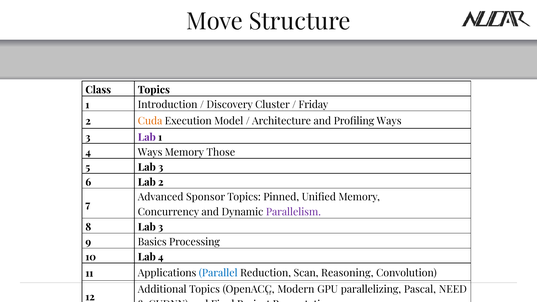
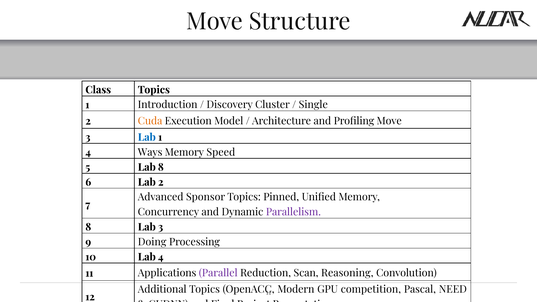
Friday: Friday -> Single (313, 105)
Profiling Ways: Ways -> Move (389, 121)
Lab colour: purple -> blue (147, 137)
Those: Those -> Speed (221, 152)
5 Lab 3: 3 -> 8 (161, 167)
Basics: Basics -> Doing (152, 242)
Parallel colour: blue -> purple (218, 273)
parallelizing: parallelizing -> competition (371, 289)
